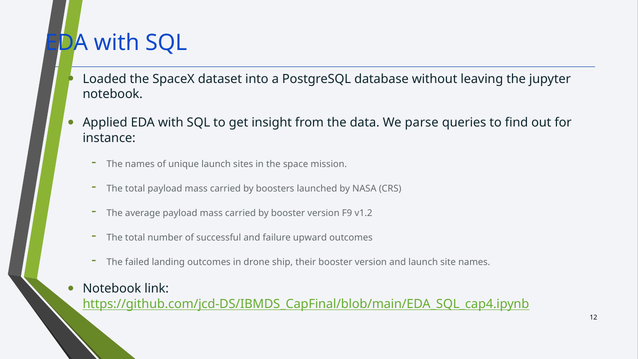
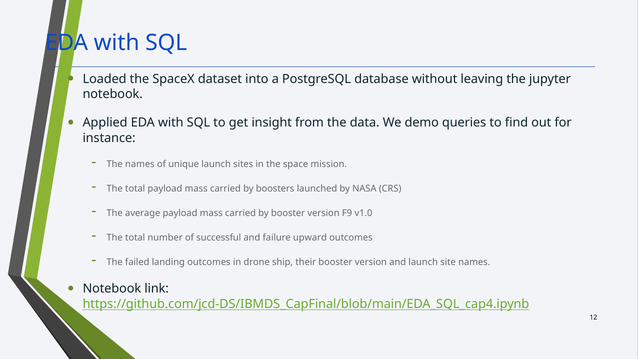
parse: parse -> demo (422, 123)
v1.2: v1.2 -> v1.0 (363, 213)
